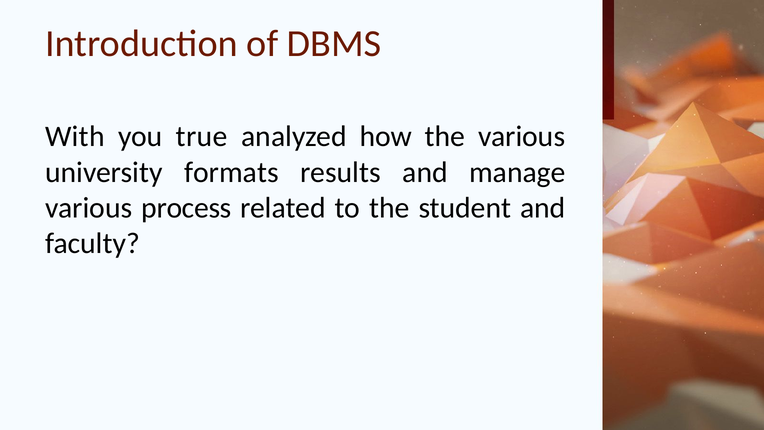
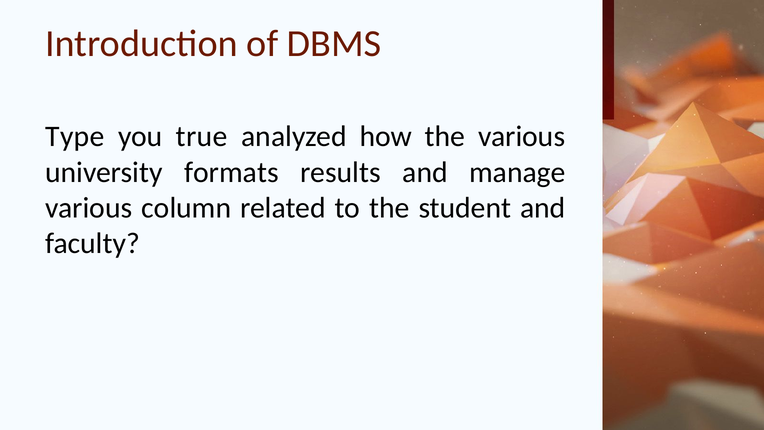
With: With -> Type (75, 137)
process: process -> column (186, 208)
